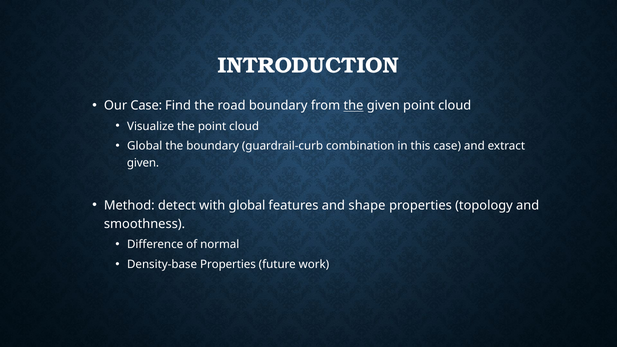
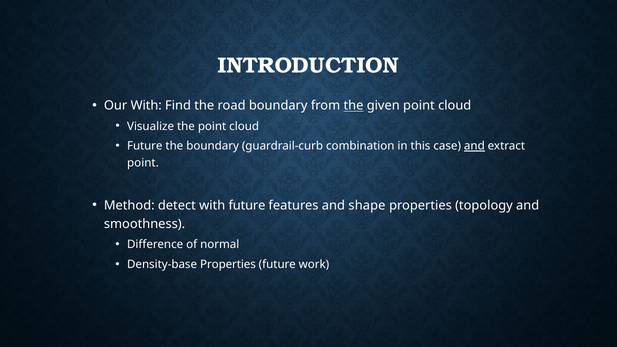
Our Case: Case -> With (146, 106)
Global: Global -> Future (145, 146)
and underline: none -> present (474, 146)
given: given -> point (143, 163)
with global: global -> future (247, 205)
